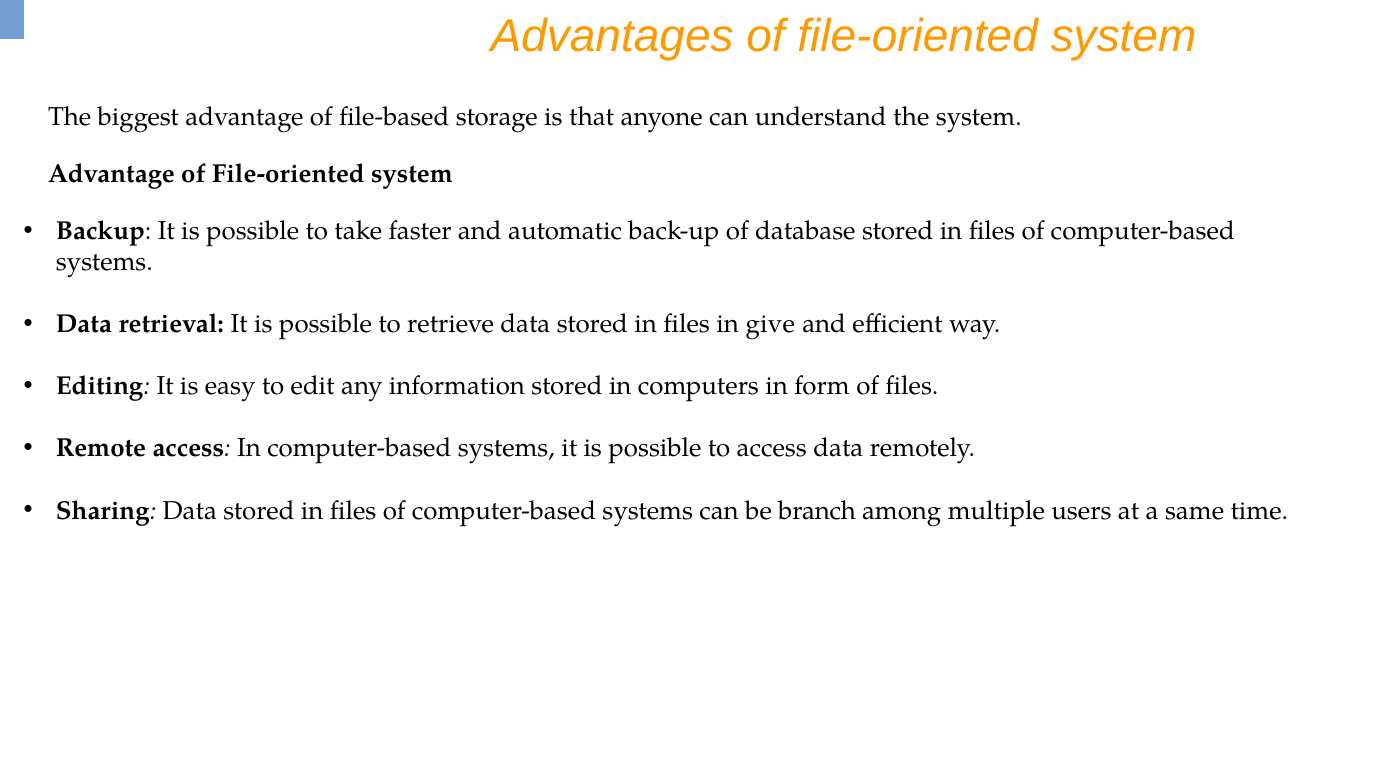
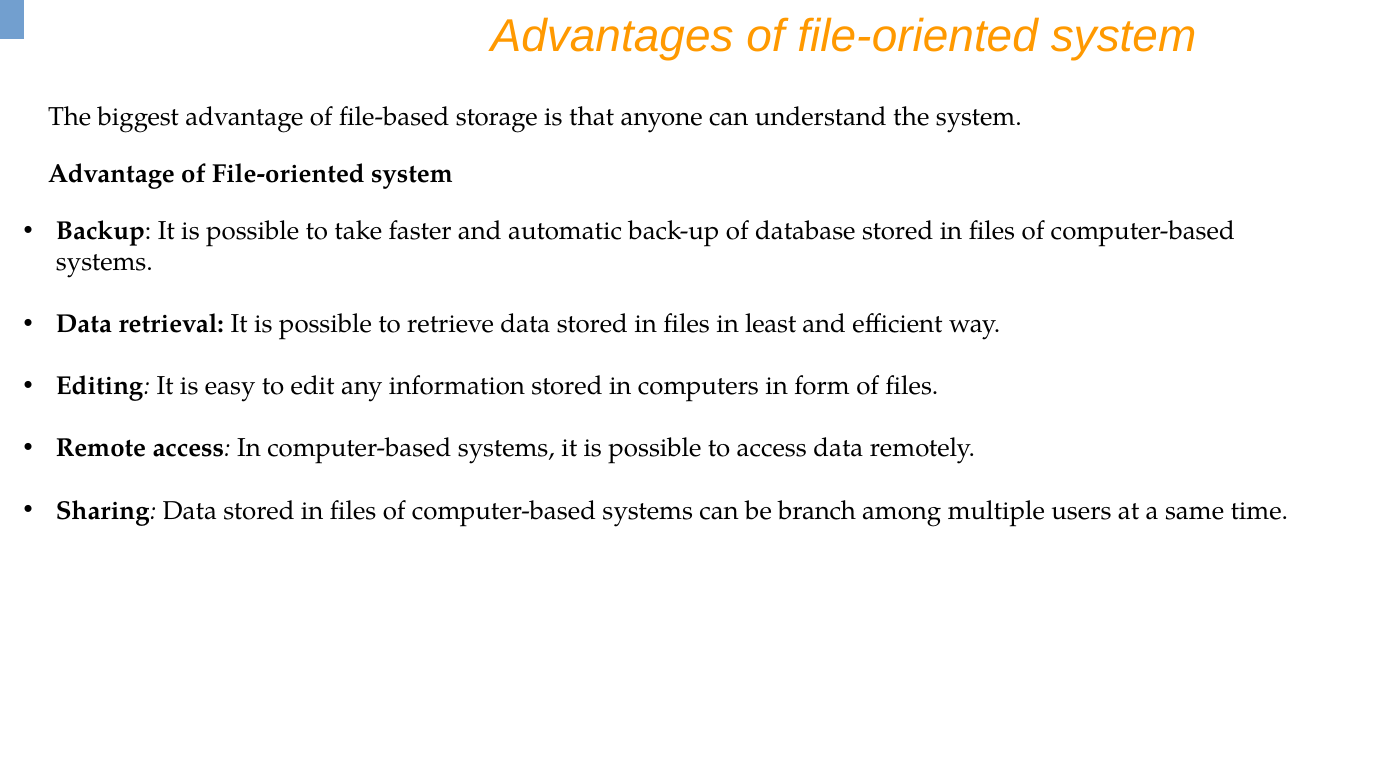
give: give -> least (771, 324)
